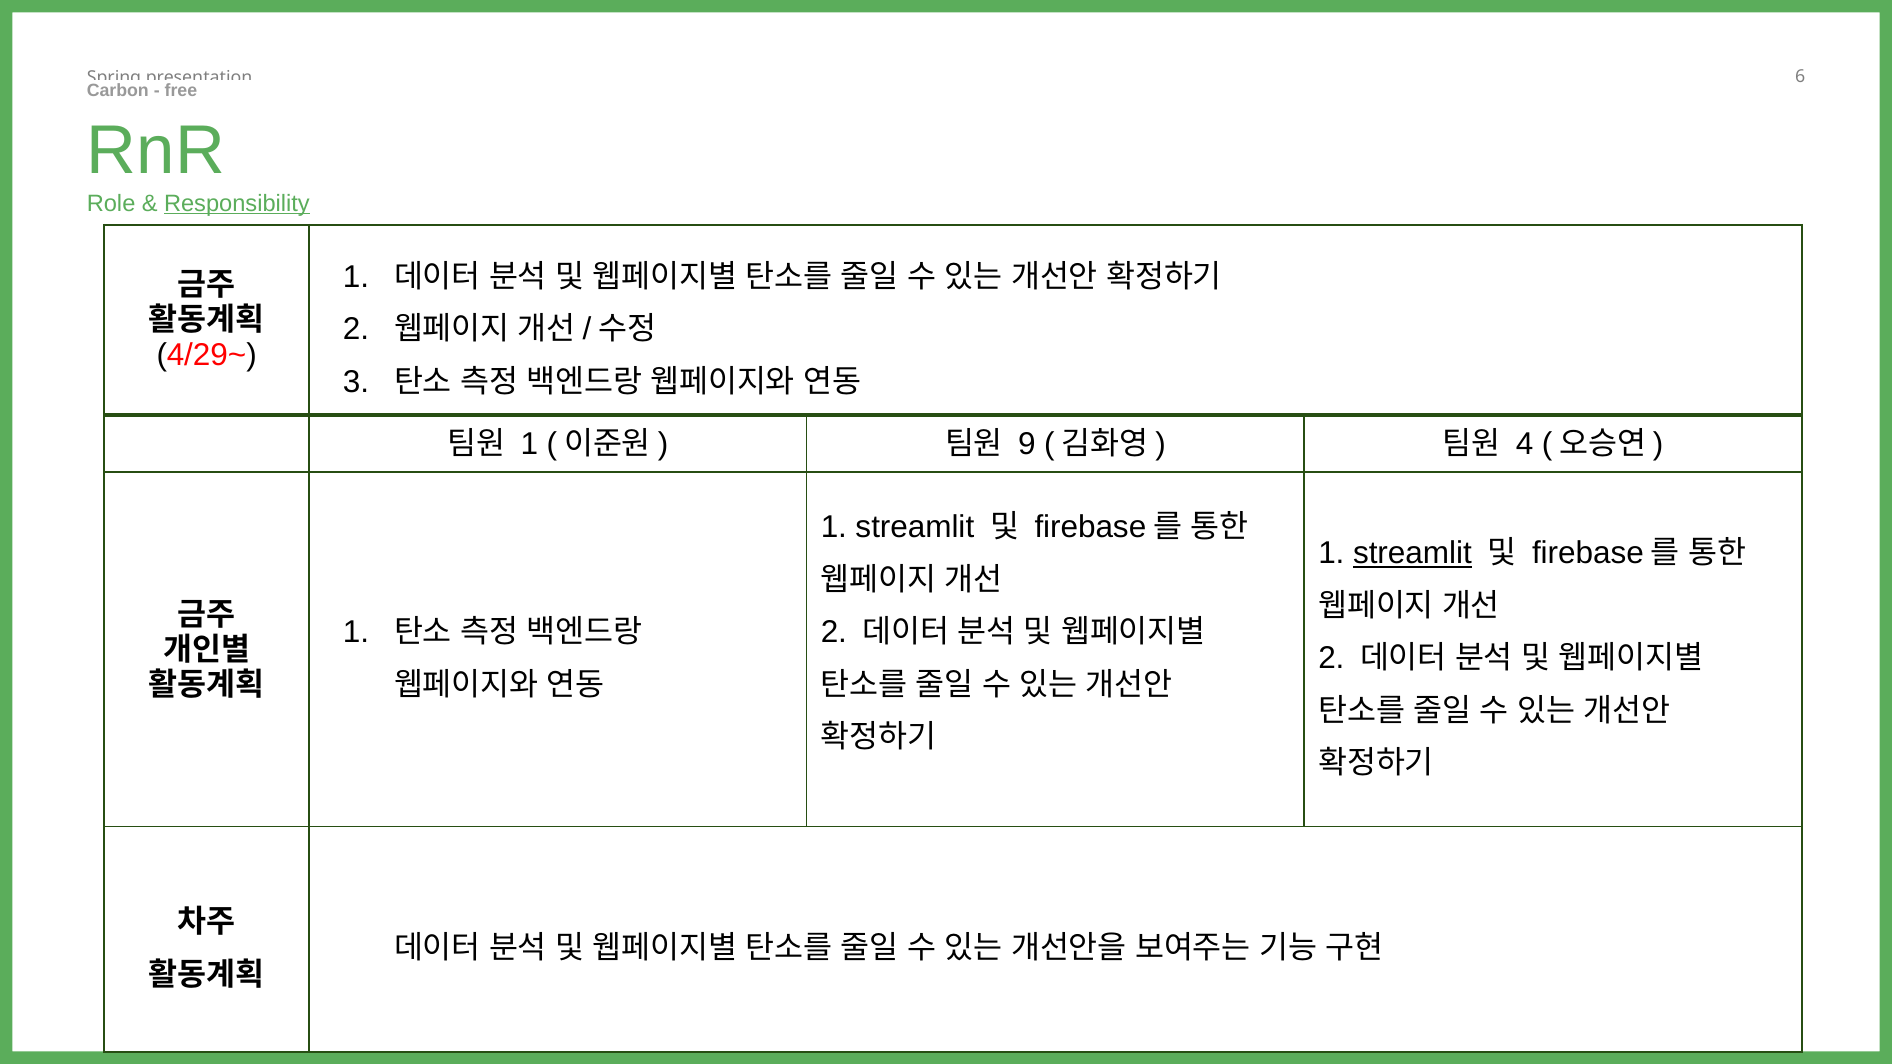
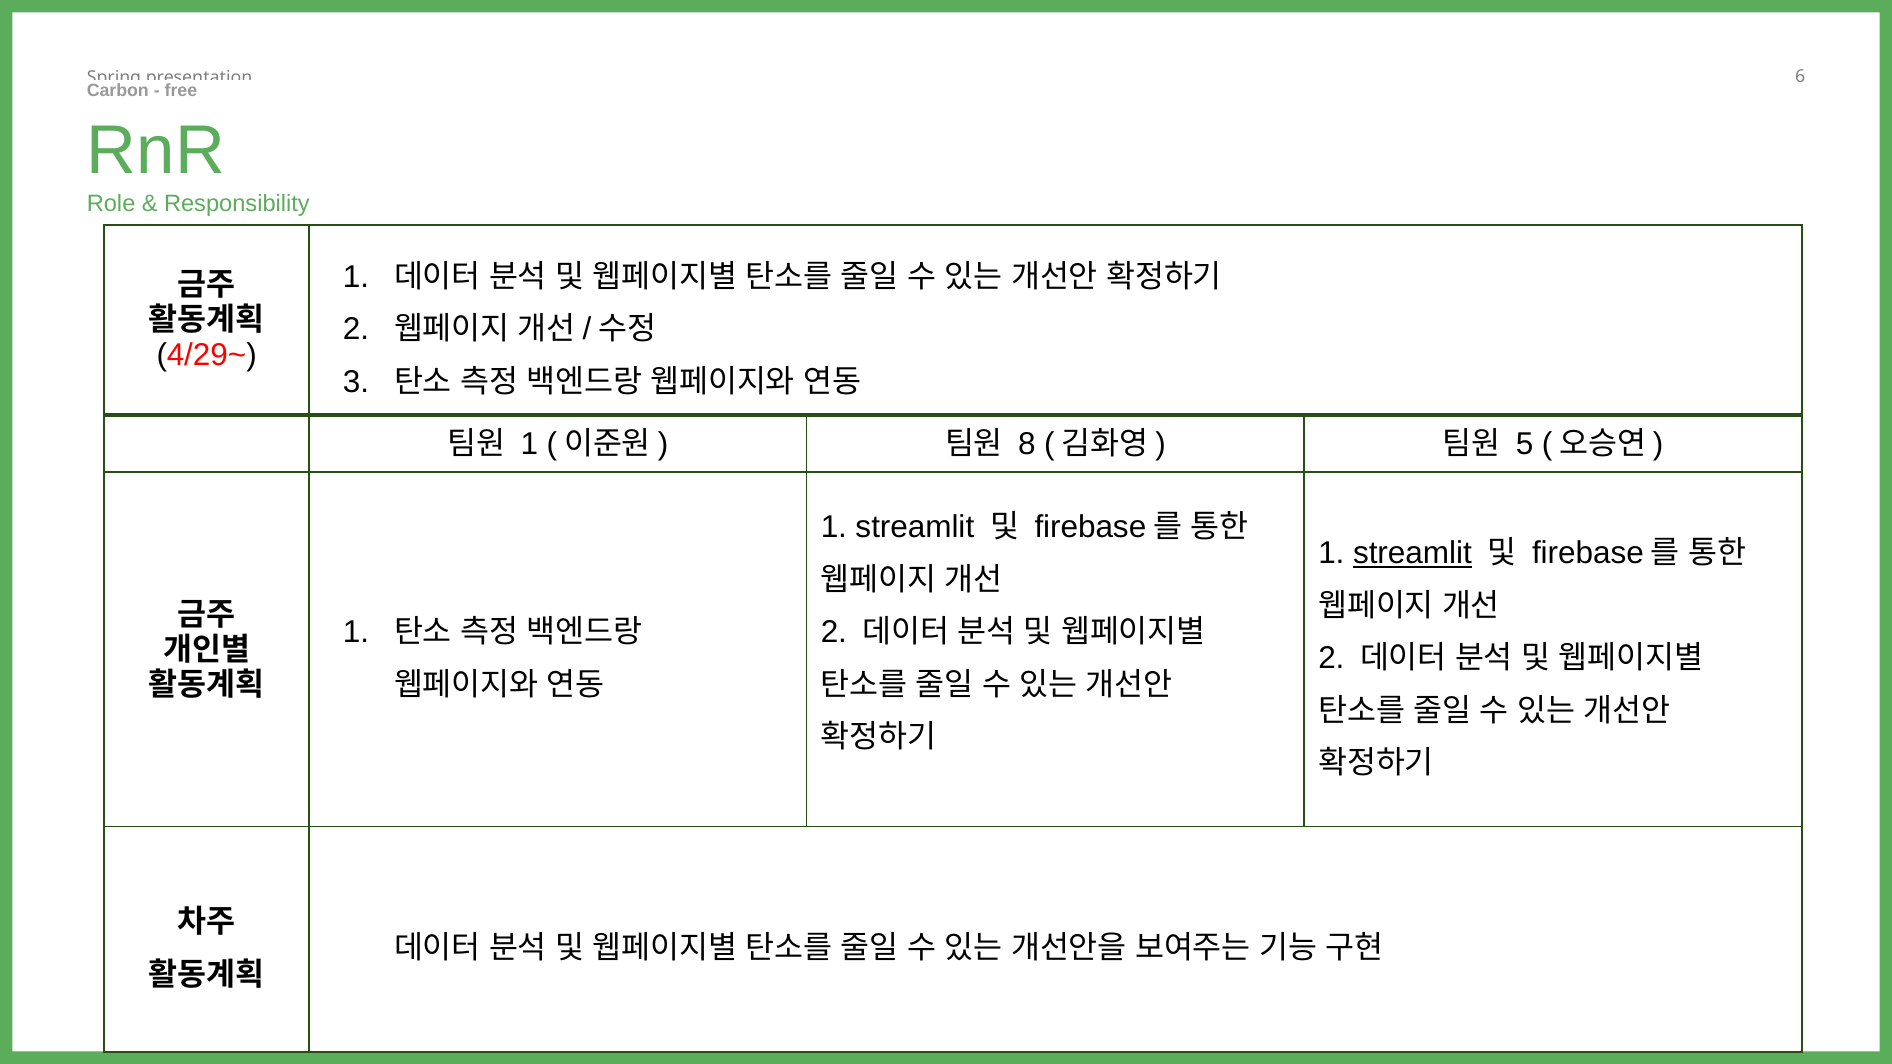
Responsibility underline: present -> none (237, 203)
9: 9 -> 8 (1027, 444)
4: 4 -> 5 (1525, 444)
